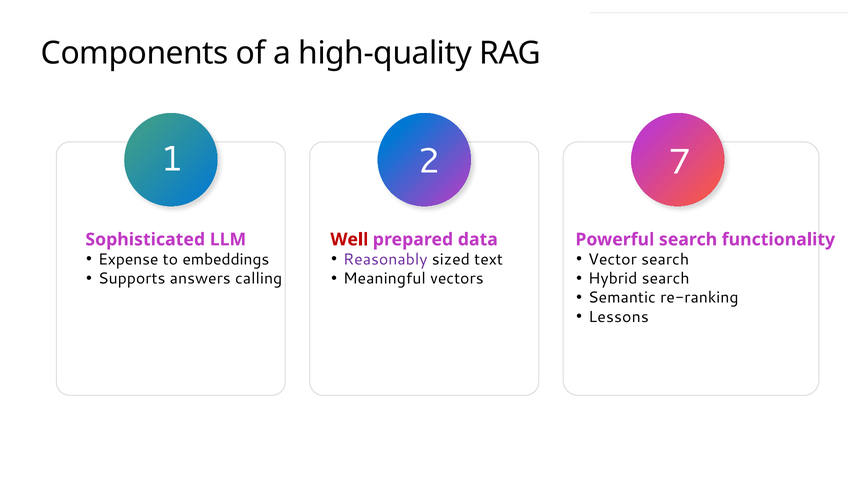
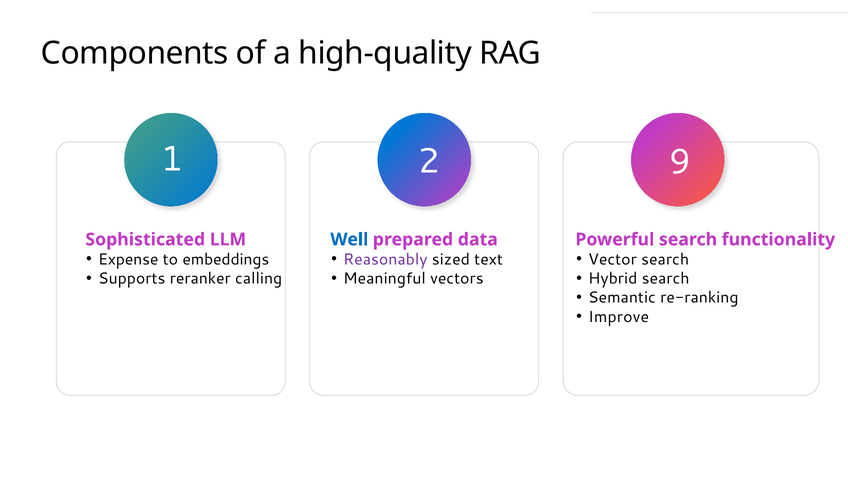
7: 7 -> 9 (680, 162)
Well colour: red -> blue (349, 240)
answers: answers -> reranker (200, 279)
Lessons: Lessons -> Improve (619, 317)
